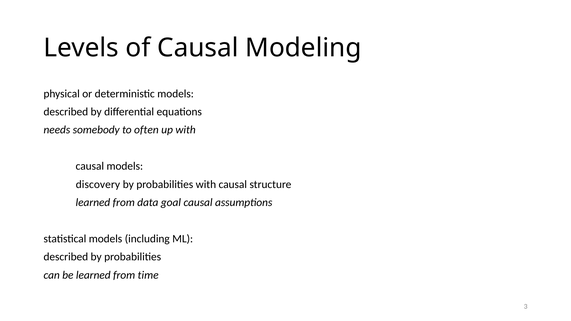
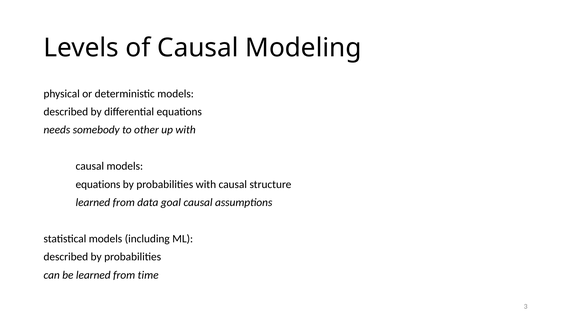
often: often -> other (146, 130)
discovery: discovery -> equations (98, 184)
